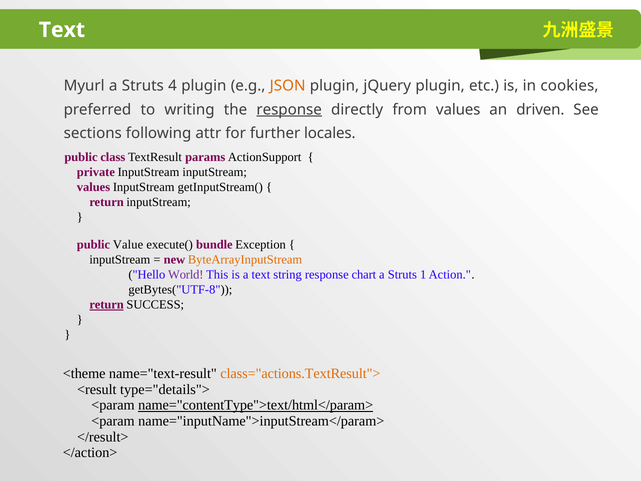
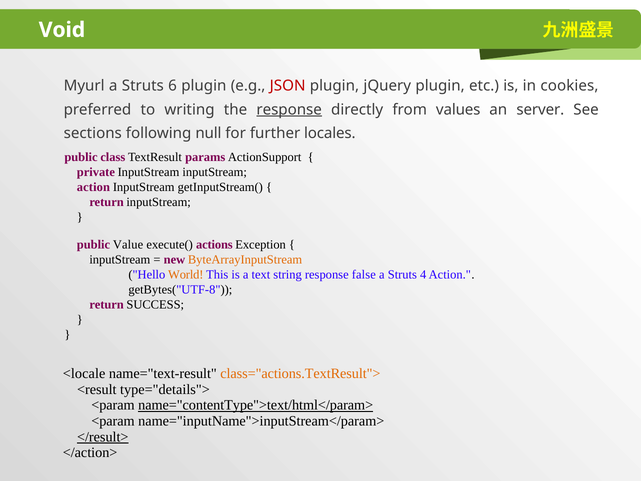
Text: Text -> Void (62, 30)
4: 4 -> 6 (173, 86)
JSON colour: orange -> red (288, 86)
driven: driven -> server (540, 110)
attr: attr -> null (208, 133)
values: values -> action (93, 187)
bundle: bundle -> actions (214, 245)
World colour: purple -> orange (186, 275)
chart: chart -> false (364, 275)
1: 1 -> 4 (423, 275)
return underline: present -> none (107, 305)
<theme: <theme -> <locale (84, 373)
</result> underline: none -> present (103, 437)
